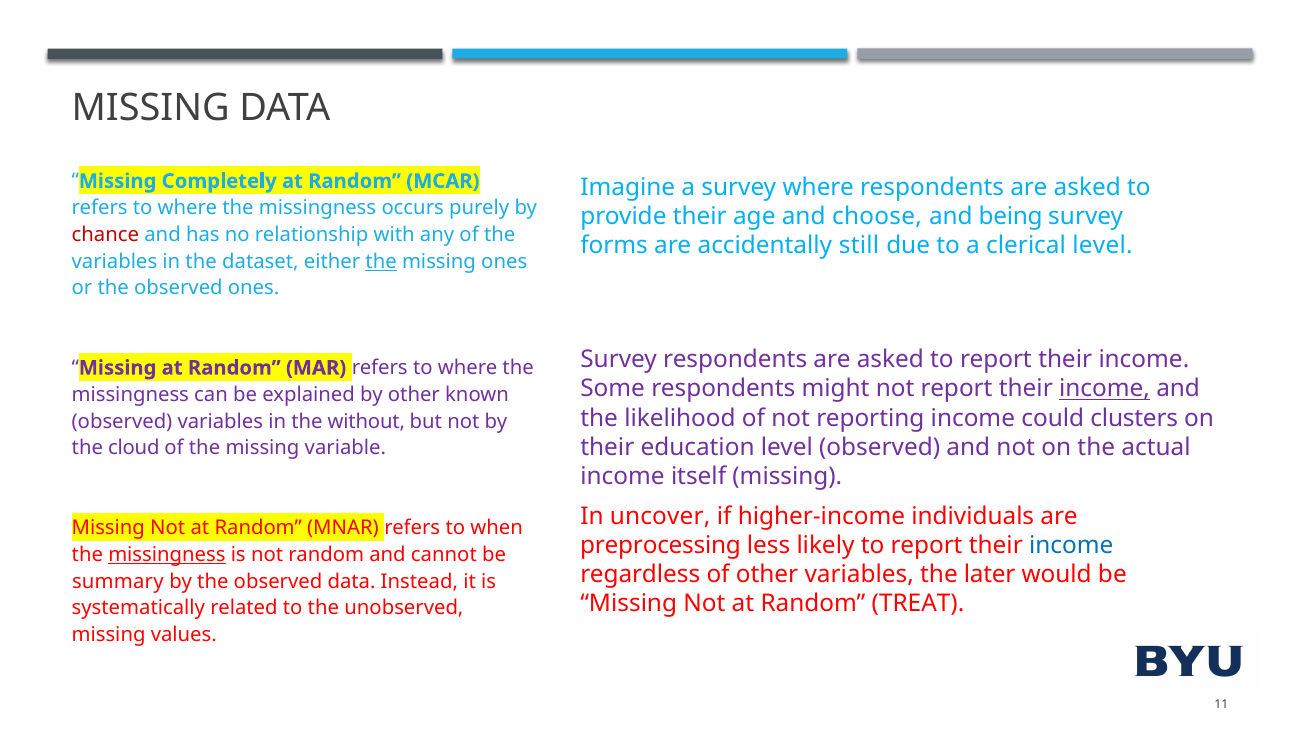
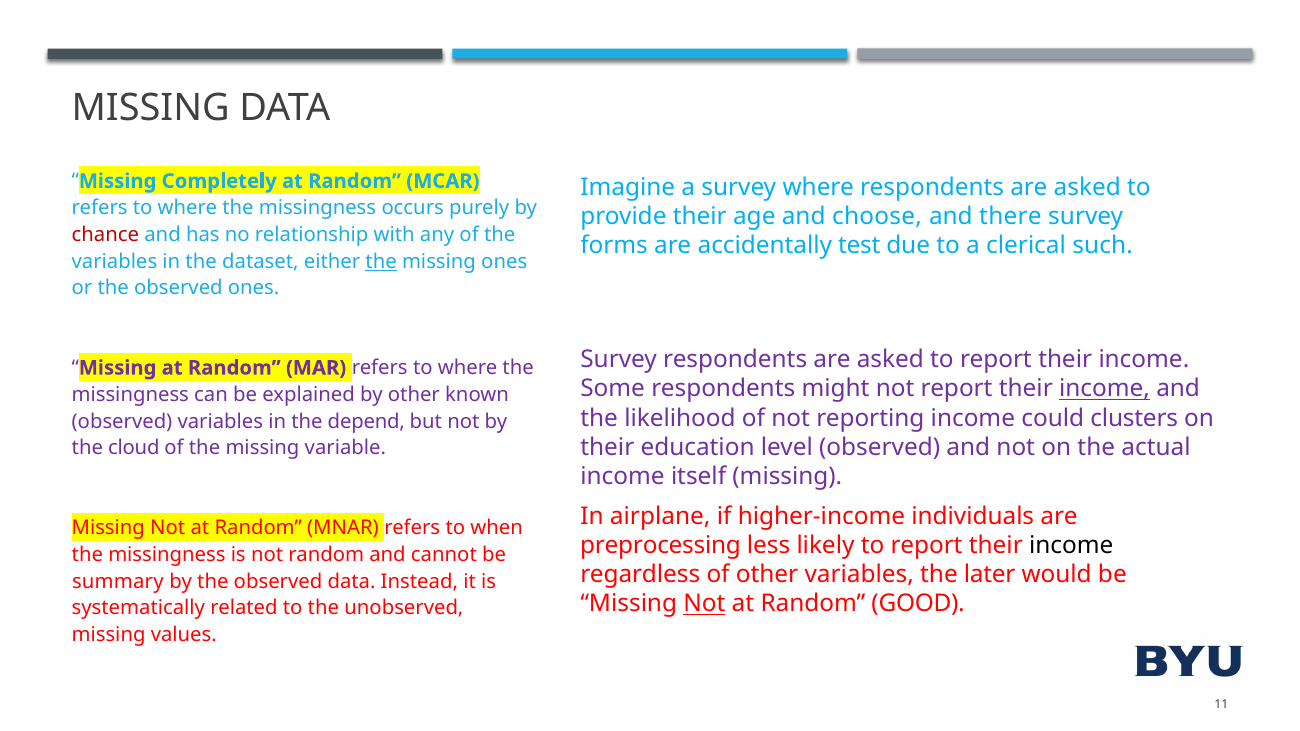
being: being -> there (1010, 217)
still: still -> test (859, 246)
clerical level: level -> such (1103, 246)
without: without -> depend (366, 422)
uncover: uncover -> airplane (660, 516)
income colour: blue -> black (1071, 546)
missingness underline: present -> none (167, 555)
Not underline: none -> present (704, 604)
TREAT: TREAT -> GOOD (918, 604)
